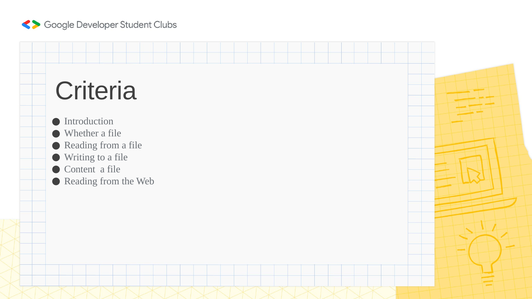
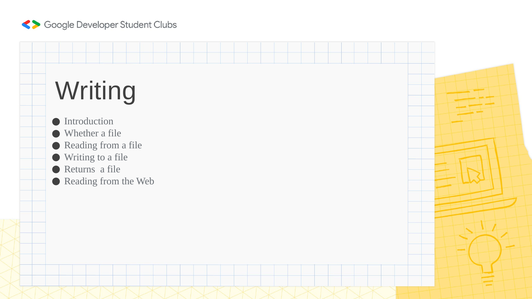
Criteria: Criteria -> Writing (96, 91)
Content: Content -> Returns (80, 169)
